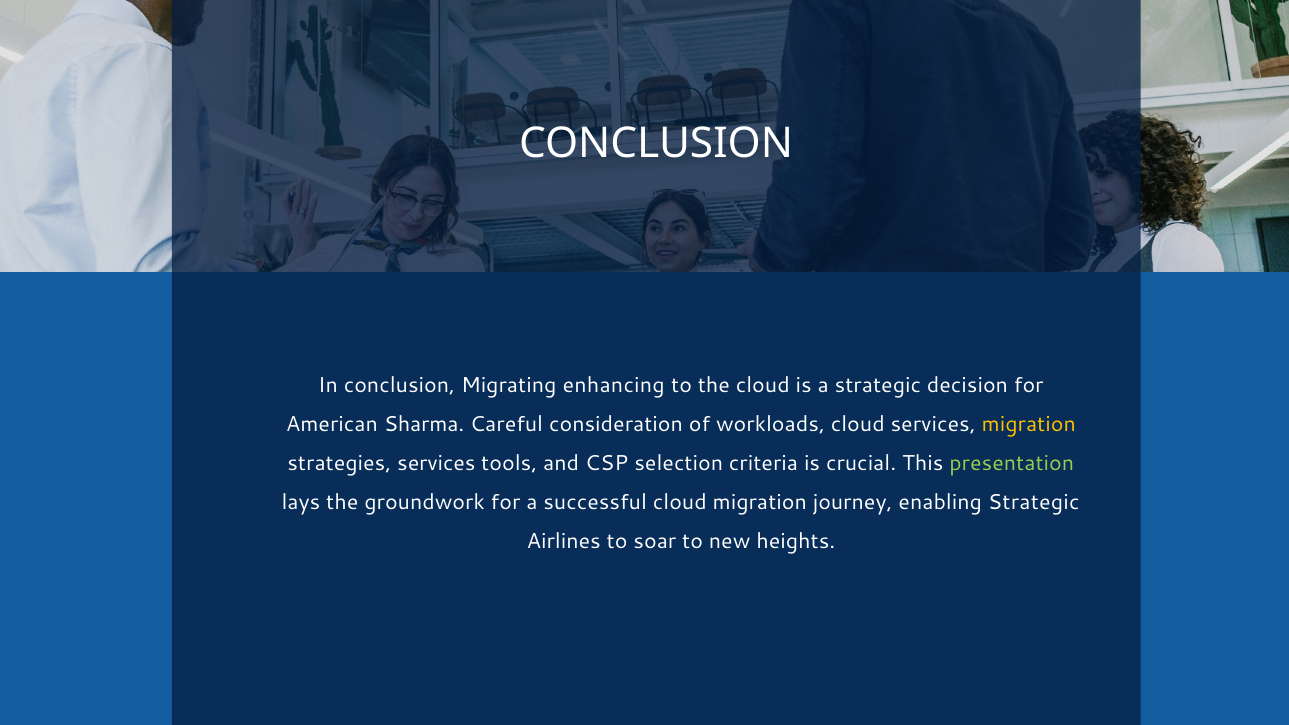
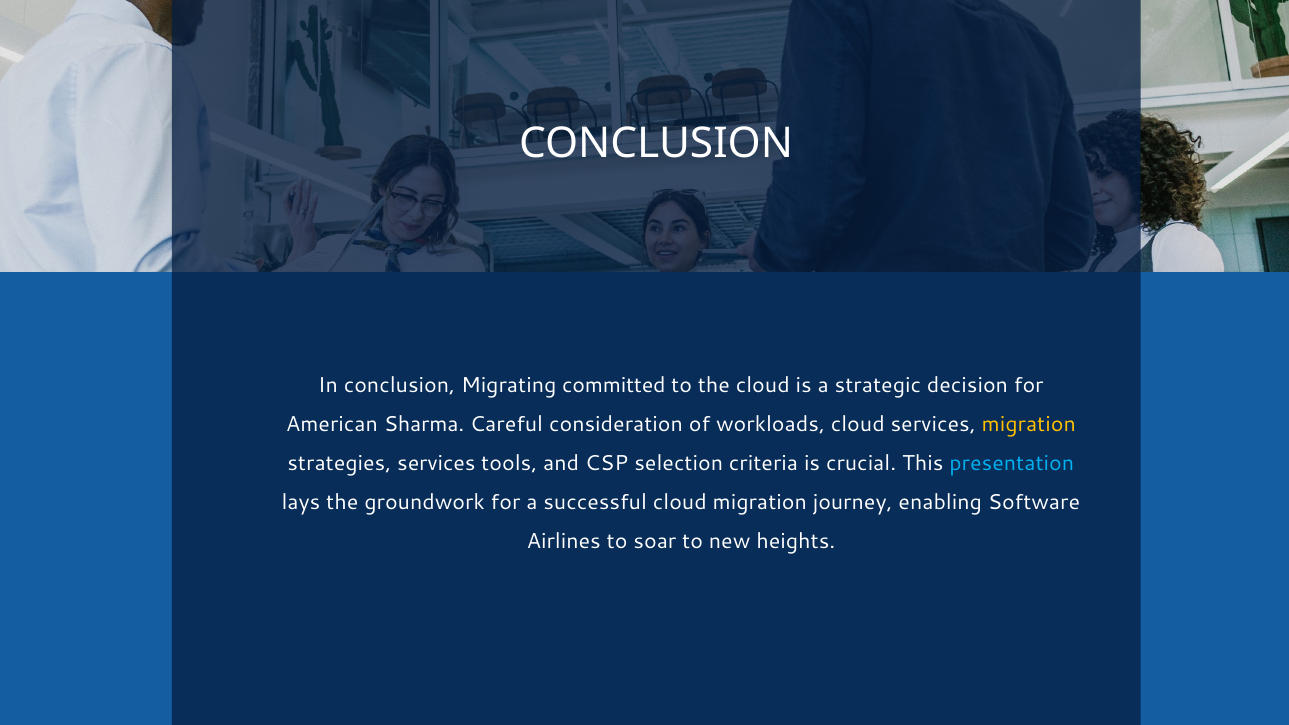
enhancing: enhancing -> committed (614, 385)
presentation colour: light green -> light blue (1012, 463)
enabling Strategic: Strategic -> Software (1034, 502)
